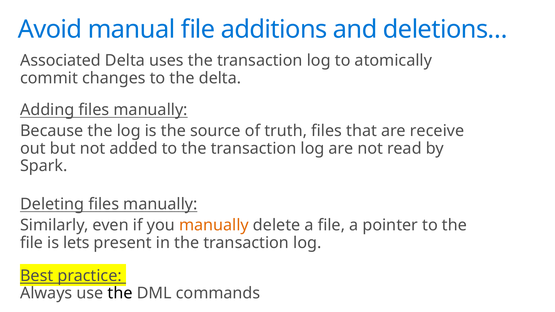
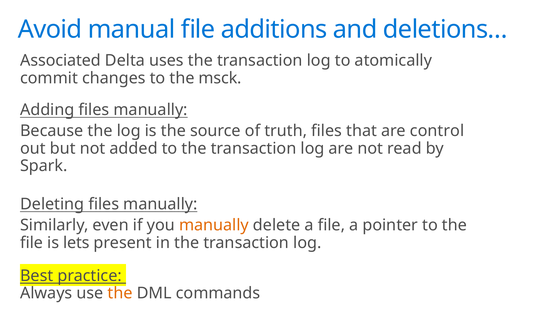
the delta: delta -> msck (220, 78)
receive: receive -> control (437, 131)
the colour: black -> orange (120, 293)
